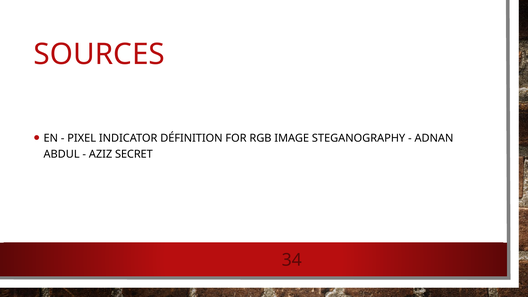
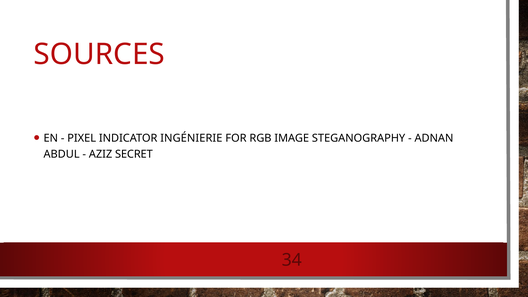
DÉFINITION: DÉFINITION -> INGÉNIERIE (191, 138)
